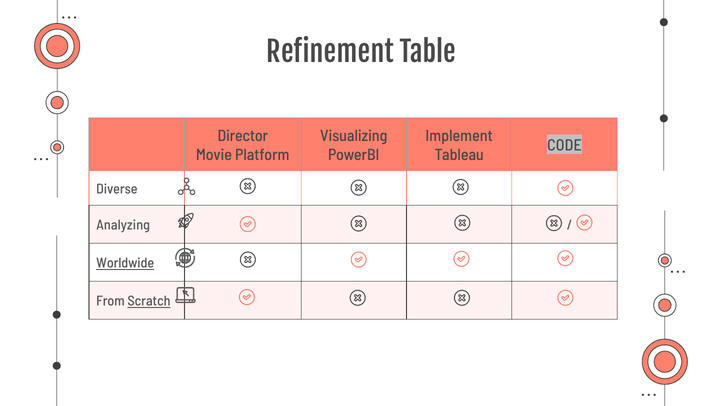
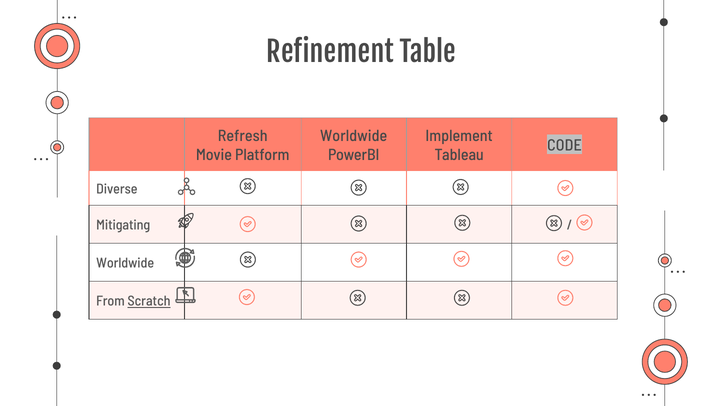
Director: Director -> Refresh (243, 136)
Visualizing: Visualizing -> Worldwide (354, 136)
Analyzing: Analyzing -> Mitigating (123, 225)
Worldwide underline: present -> none (125, 263)
